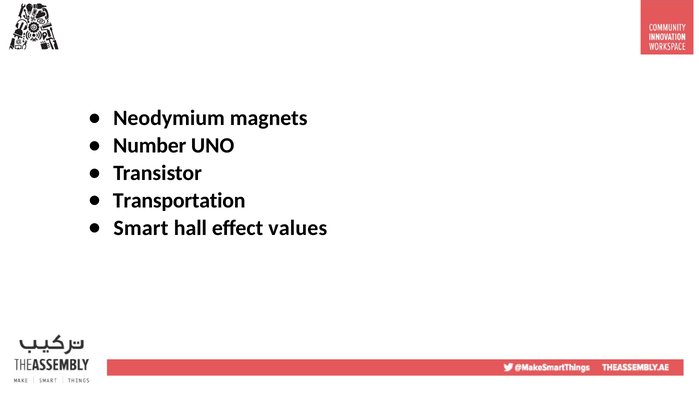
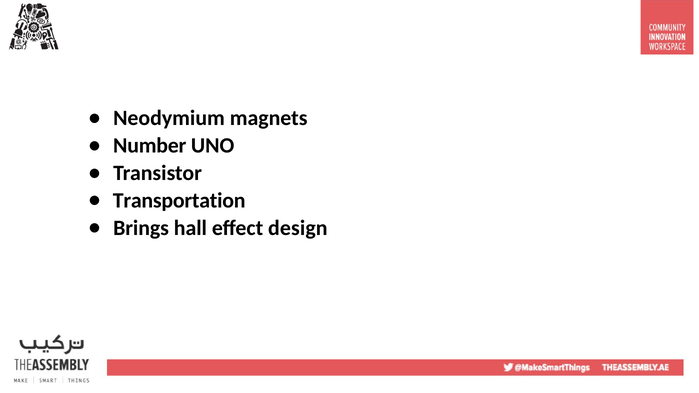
Smart: Smart -> Brings (141, 228)
values: values -> design (298, 228)
